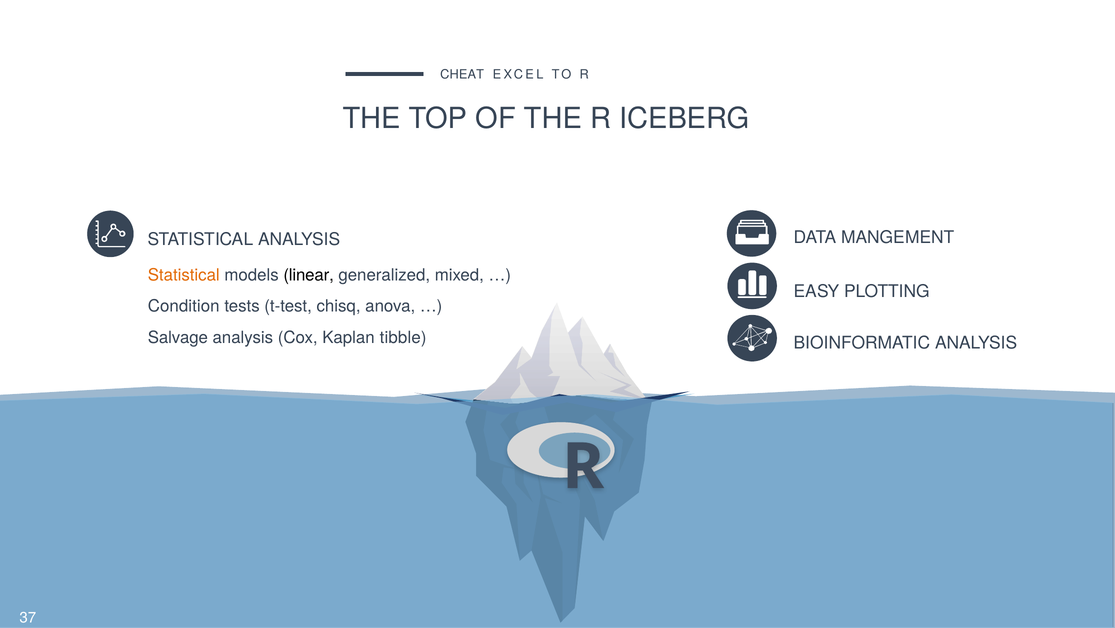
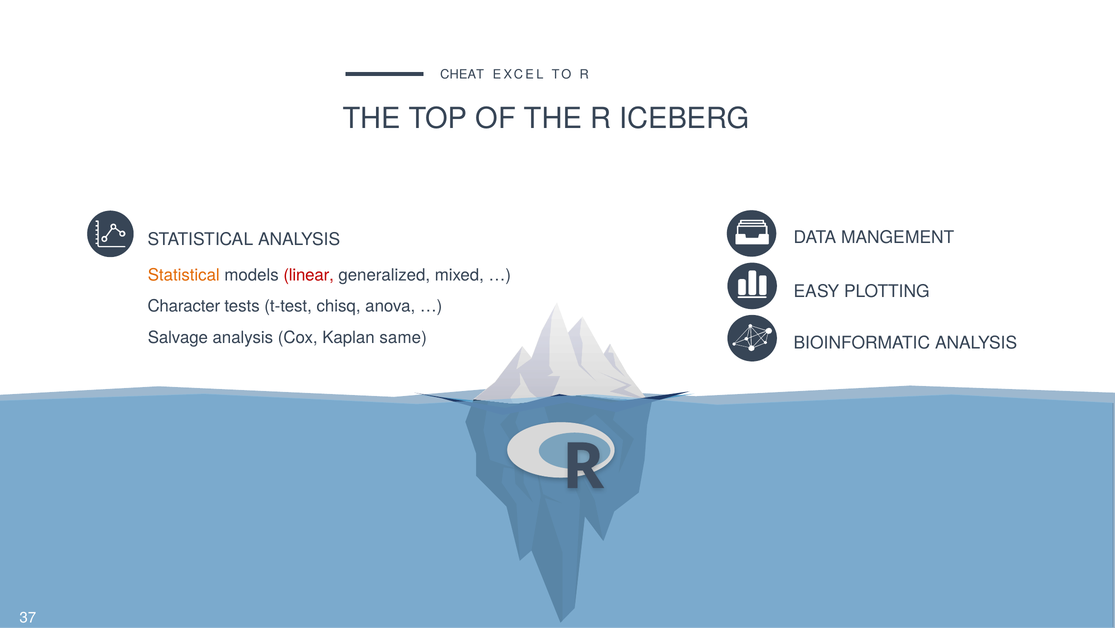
linear colour: black -> red (309, 275)
Condition: Condition -> Character (184, 306)
tibble: tibble -> same (403, 338)
